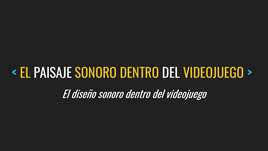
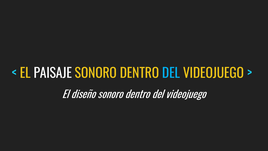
DEL colour: white -> light blue (171, 73)
